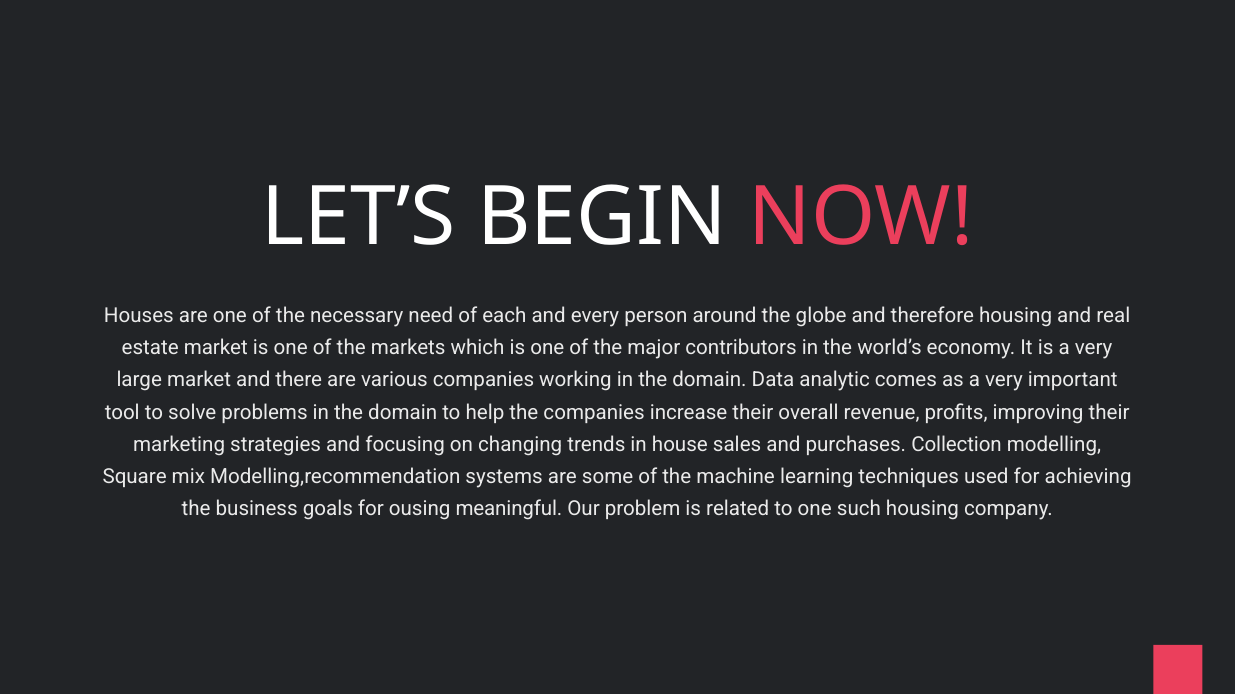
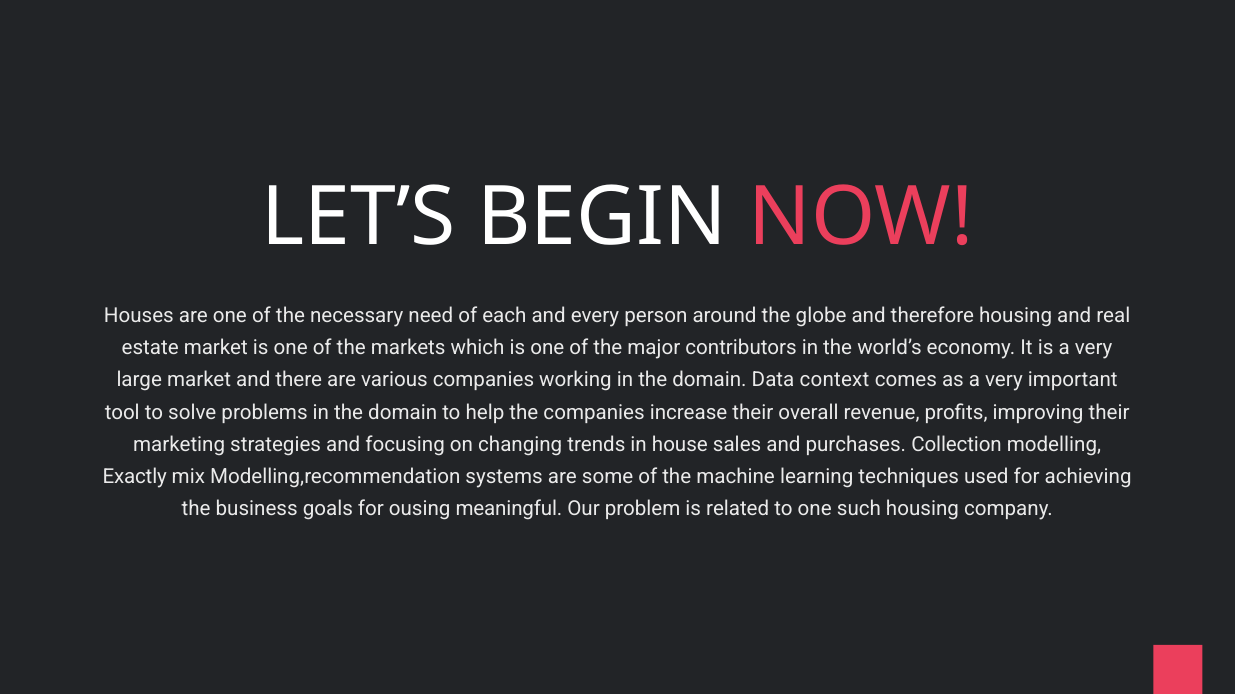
analytic: analytic -> context (834, 380)
Square: Square -> Exactly (135, 477)
